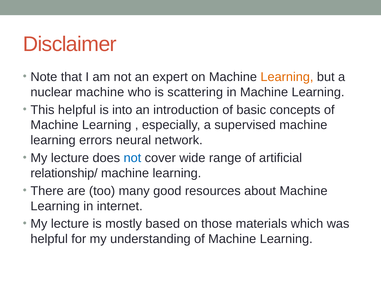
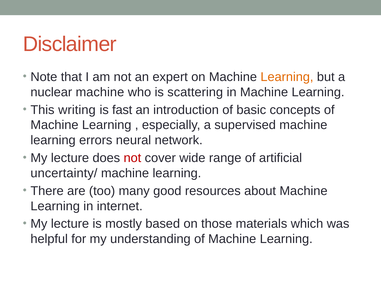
This helpful: helpful -> writing (77, 110)
into: into -> fast (122, 110)
not colour: blue -> red (132, 158)
relationship/: relationship/ -> uncertainty/ (64, 174)
